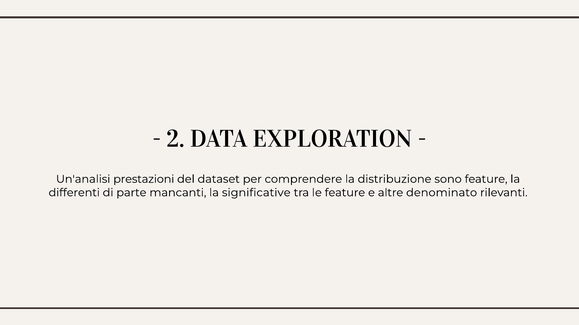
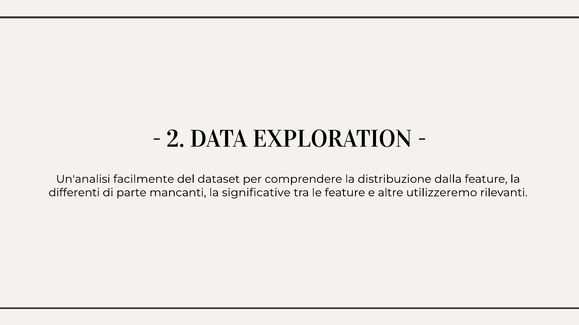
prestazioni: prestazioni -> facilmente (144, 179)
sono: sono -> dalla (448, 179)
denominato: denominato -> utilizzeremo (442, 193)
